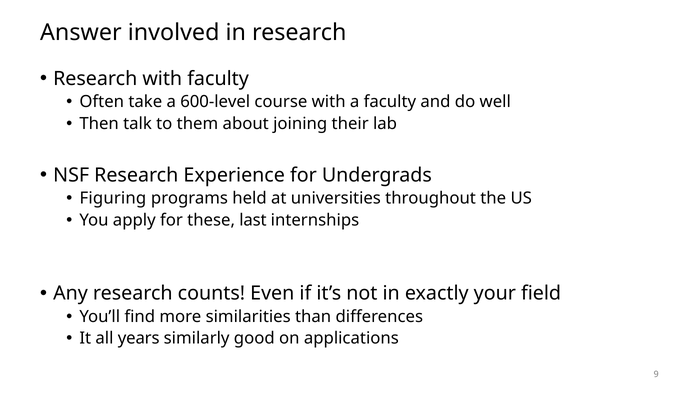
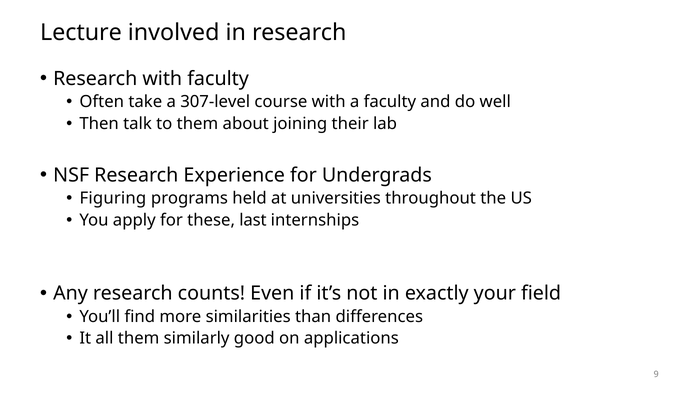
Answer: Answer -> Lecture (81, 33)
600-level: 600-level -> 307-level (215, 102)
all years: years -> them (139, 339)
